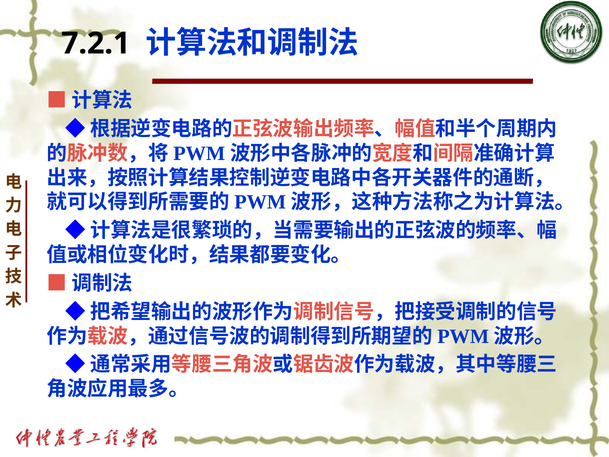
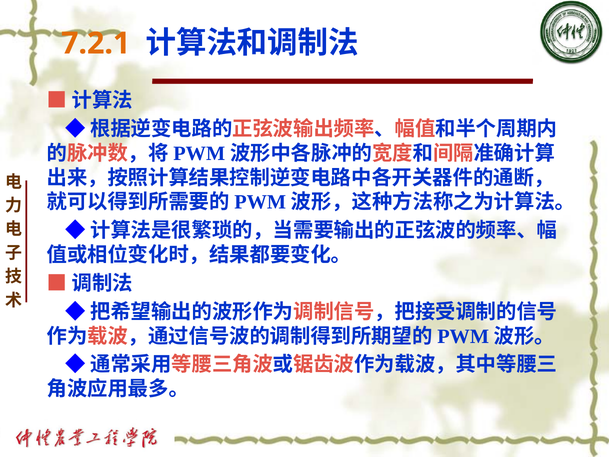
7.2.1 colour: black -> orange (96, 43)
